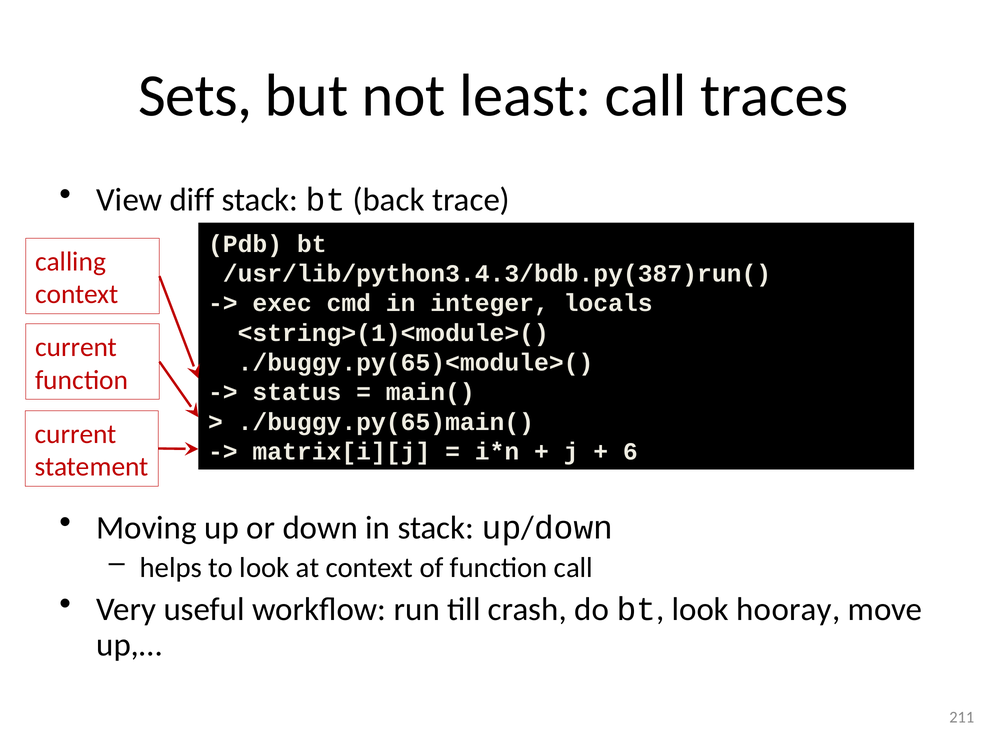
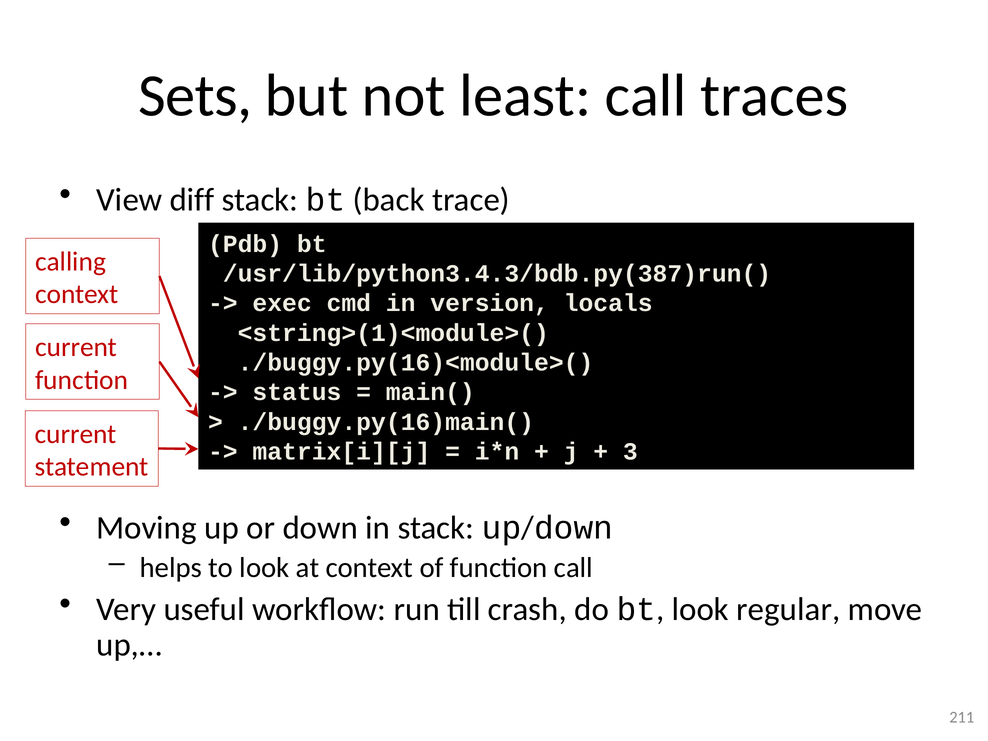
integer: integer -> version (490, 303)
./buggy.py(65)<module>(: ./buggy.py(65)<module>( -> ./buggy.py(16)<module>( (416, 363)
./buggy.py(65)main(: ./buggy.py(65)main( -> ./buggy.py(16)main( (386, 422)
6: 6 -> 3 (630, 452)
hooray: hooray -> regular (788, 609)
